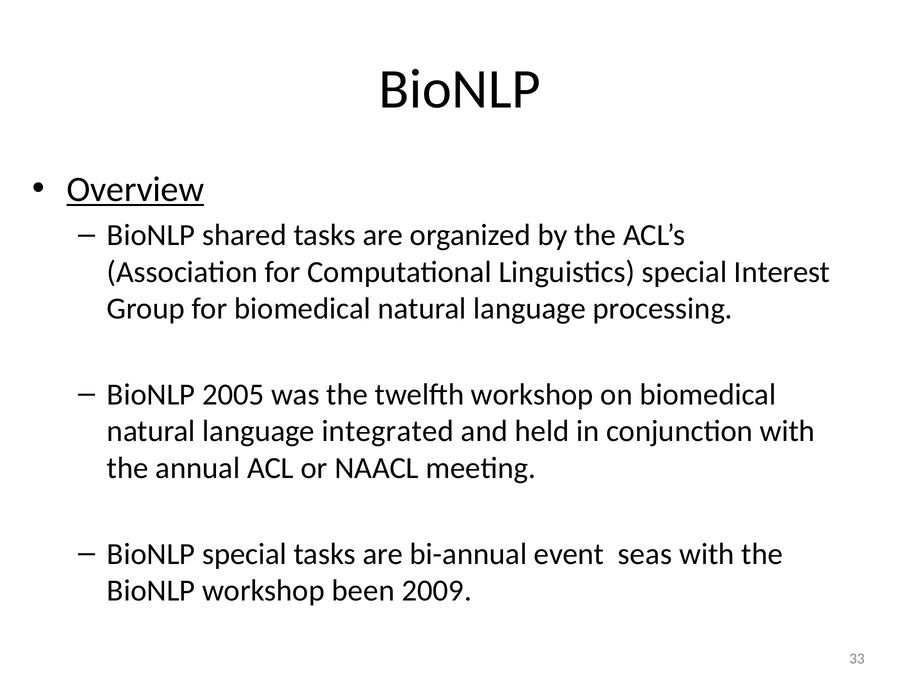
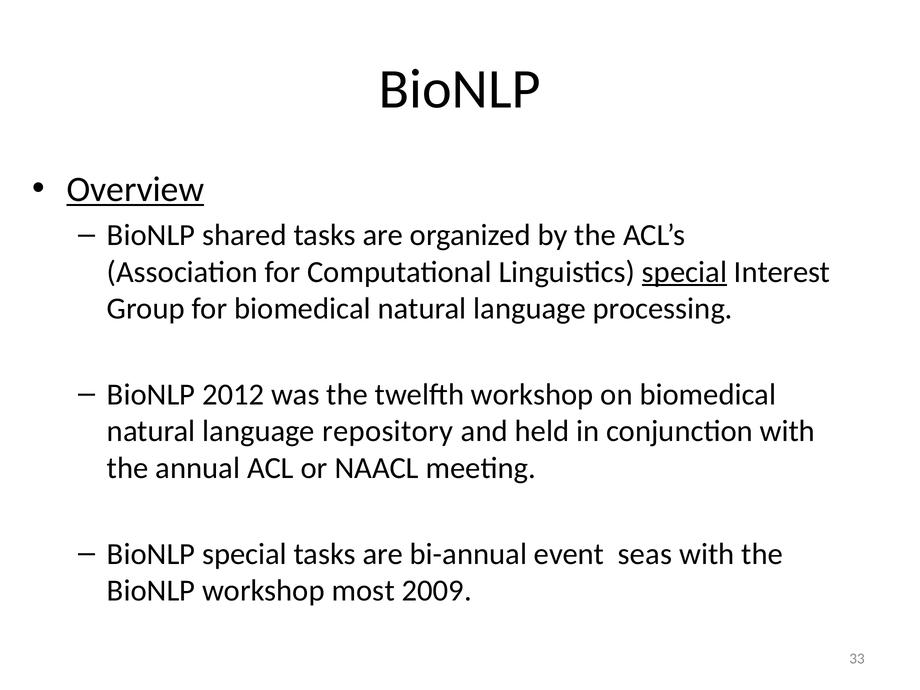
special underline: none -> present (685, 272)
2005: 2005 -> 2012 (233, 395)
integrated: integrated -> repository (388, 431)
been: been -> most (363, 591)
